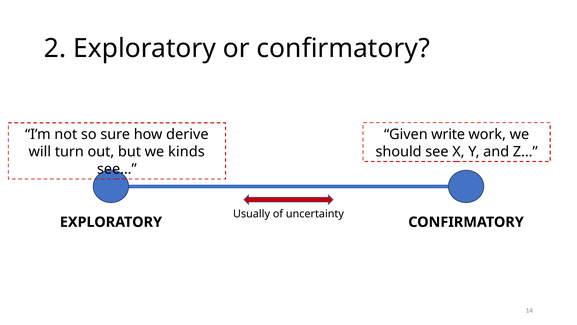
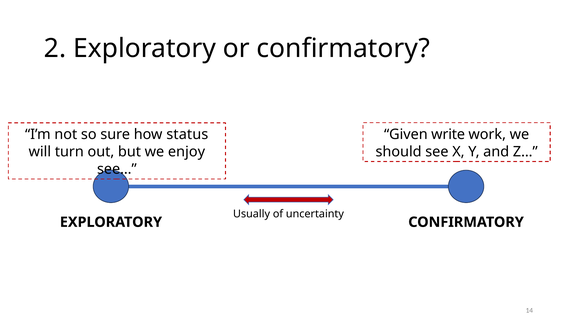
derive: derive -> status (187, 134)
kinds: kinds -> enjoy (187, 152)
